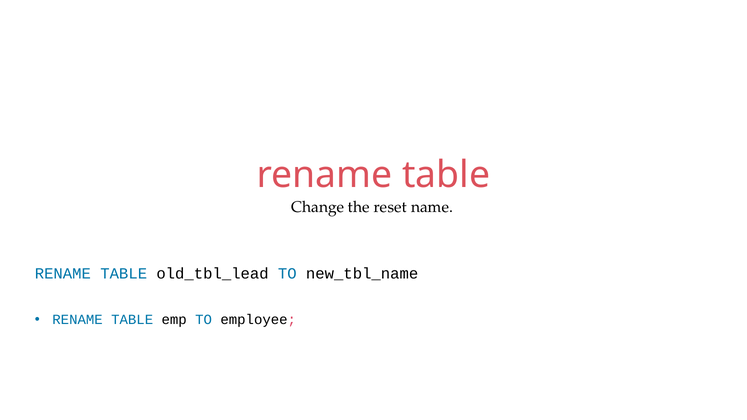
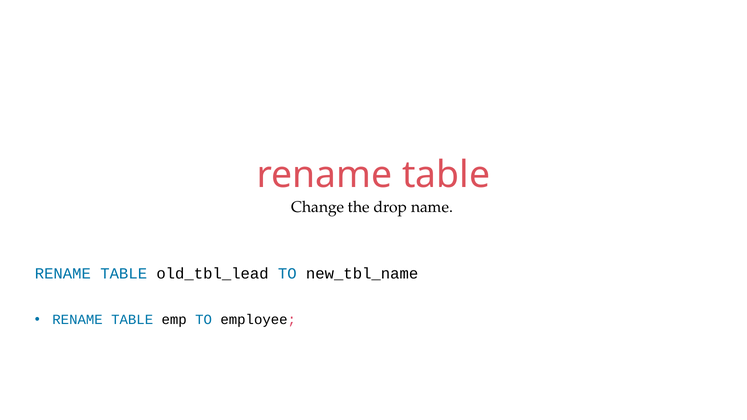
reset: reset -> drop (390, 207)
